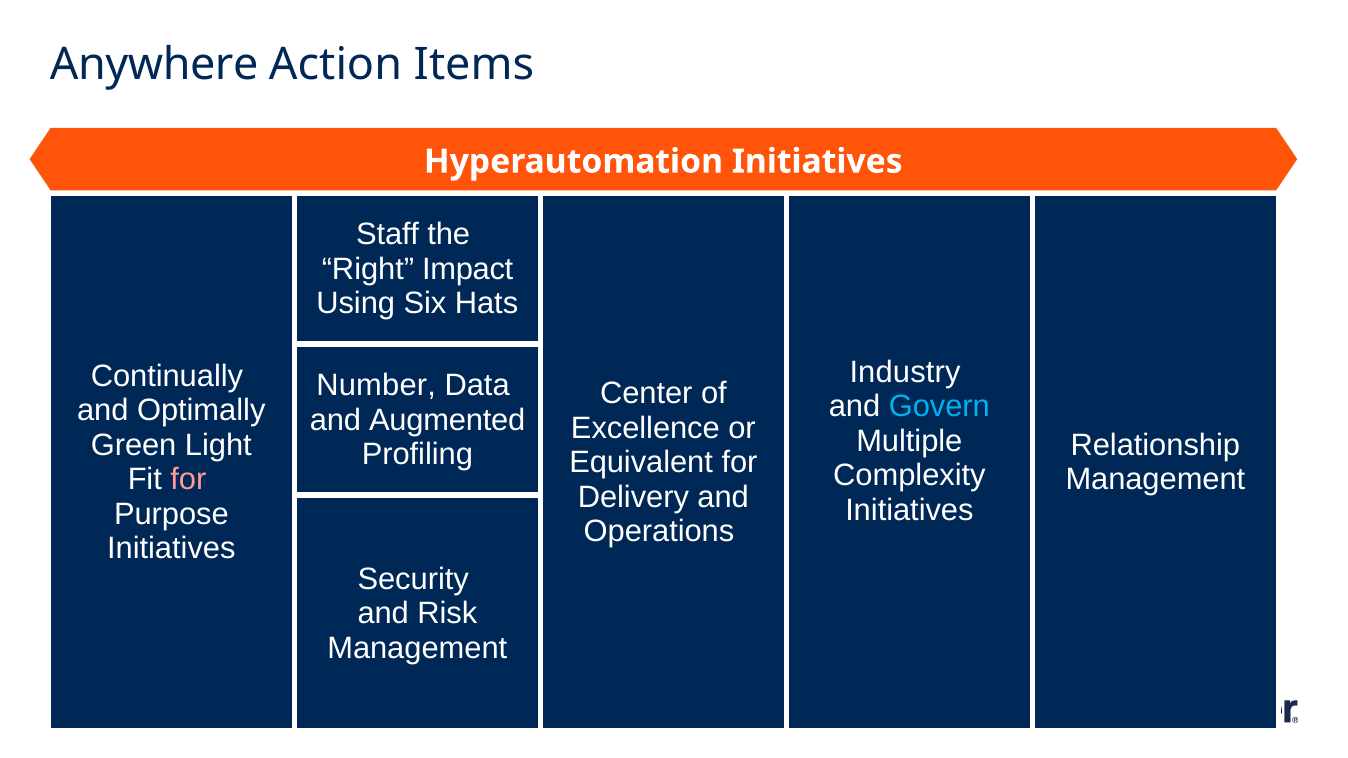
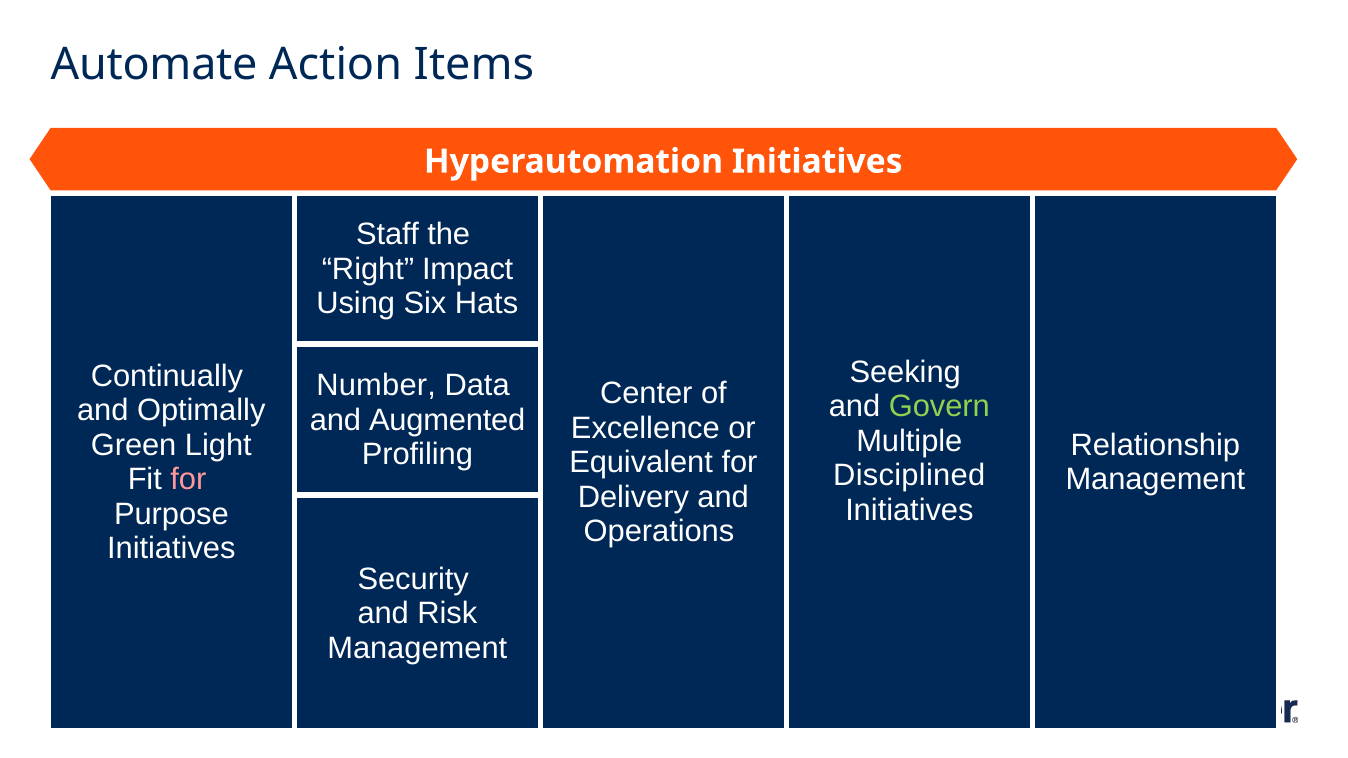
Anywhere: Anywhere -> Automate (154, 65)
Industry: Industry -> Seeking (905, 372)
Govern colour: light blue -> light green (939, 407)
Complexity: Complexity -> Disciplined (909, 476)
